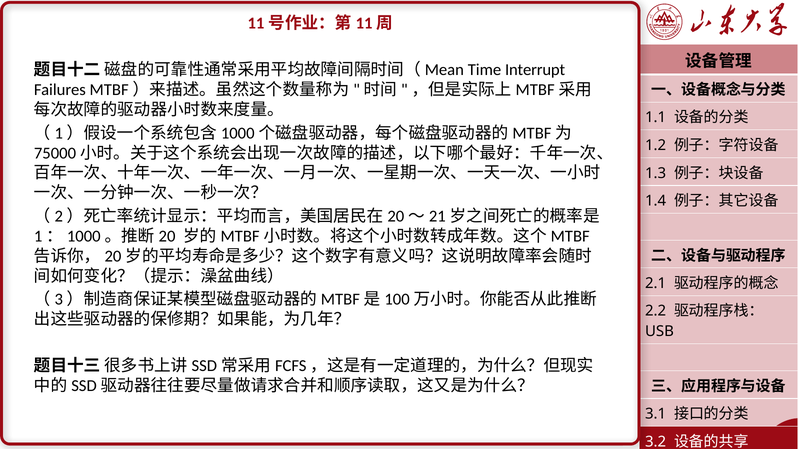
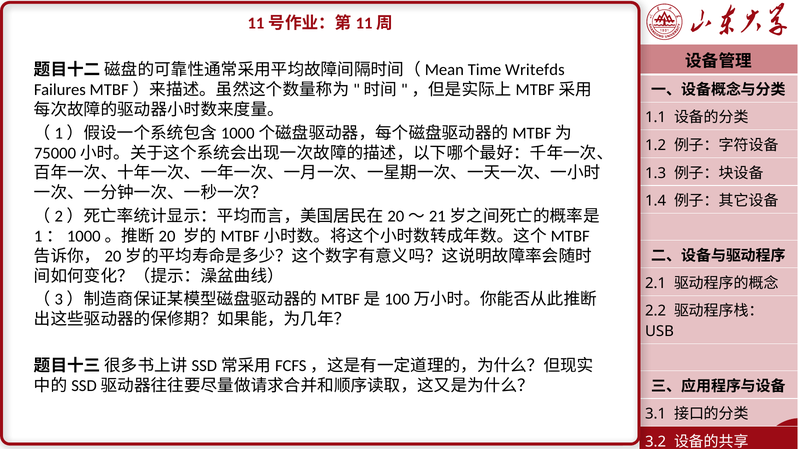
Interrupt: Interrupt -> Writefds (535, 70)
